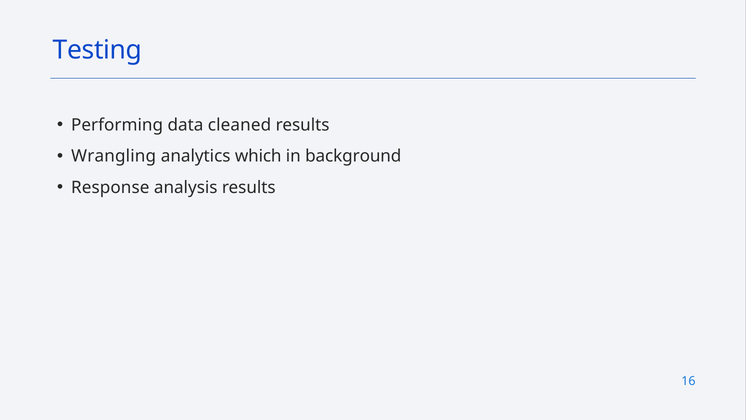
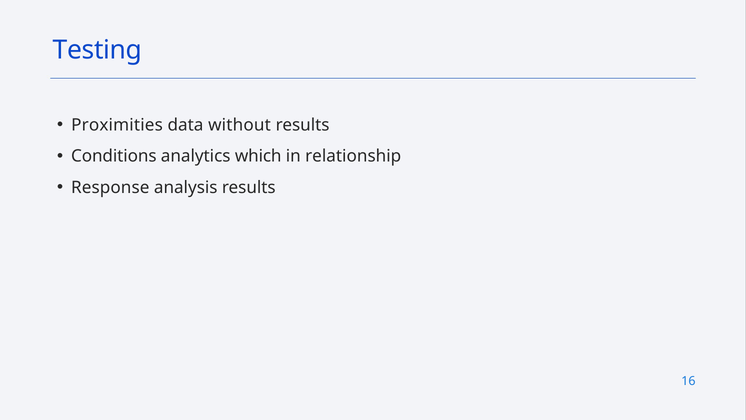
Performing: Performing -> Proximities (117, 125)
cleaned: cleaned -> without (239, 125)
Wrangling: Wrangling -> Conditions (114, 156)
background: background -> relationship (353, 156)
